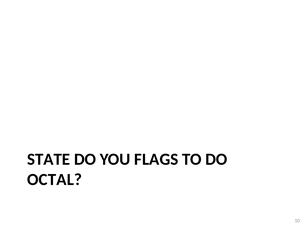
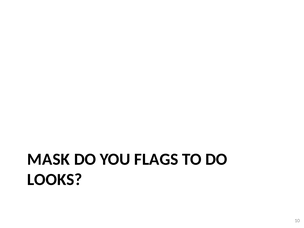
STATE: STATE -> MASK (49, 159)
OCTAL: OCTAL -> LOOKS (55, 180)
